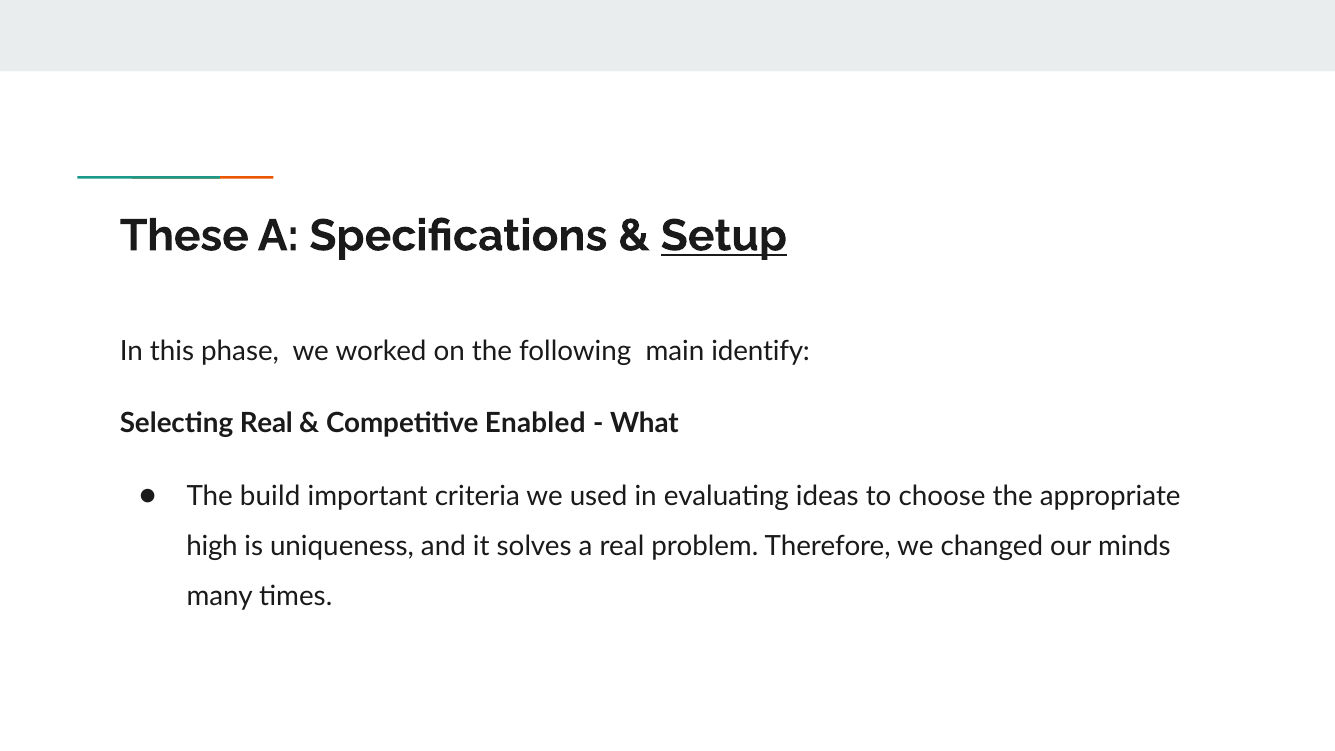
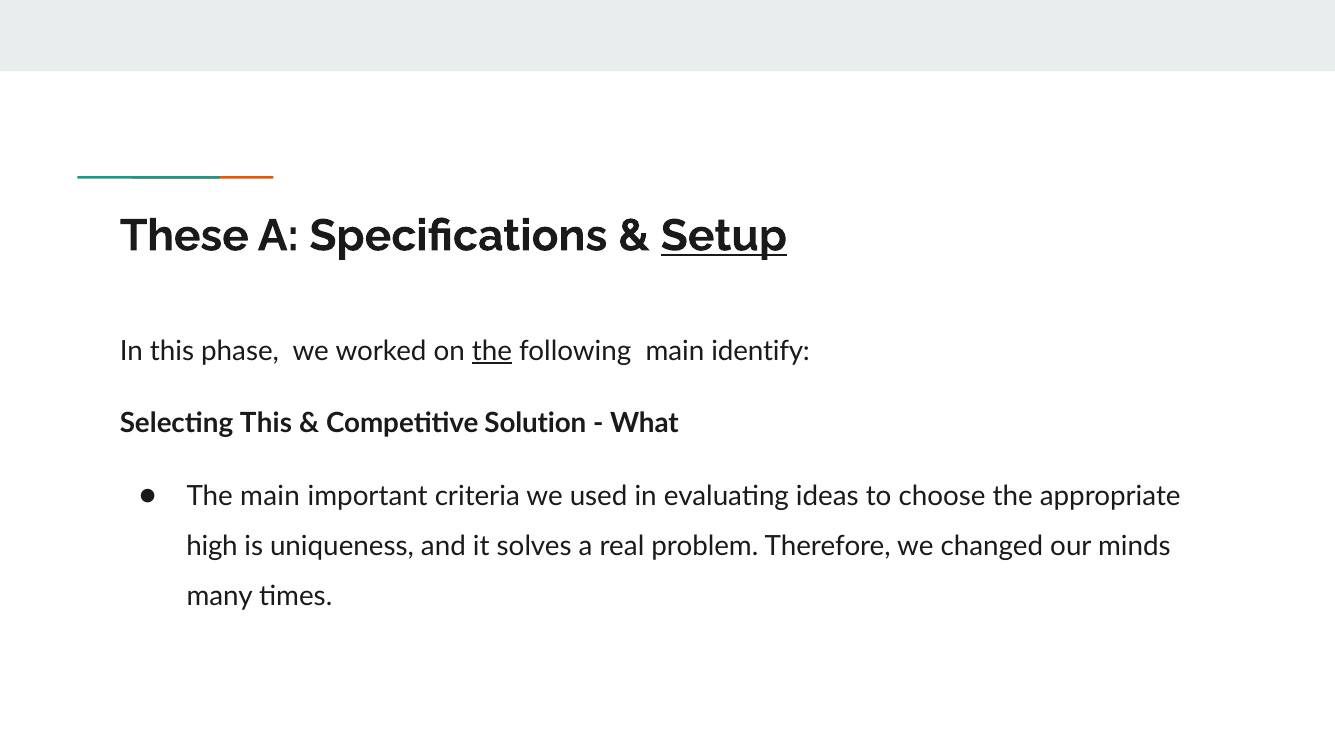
the underline: none -> present (492, 351)
Selecting Real: Real -> This (266, 424)
Enabled: Enabled -> Solution (535, 424)
The build: build -> main (270, 496)
